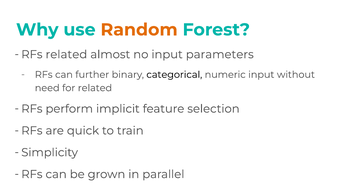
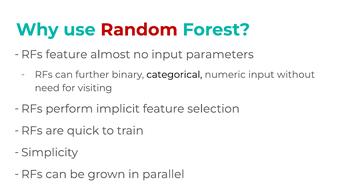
Random colour: orange -> red (139, 30)
RFs related: related -> feature (66, 54)
for related: related -> visiting (95, 88)
